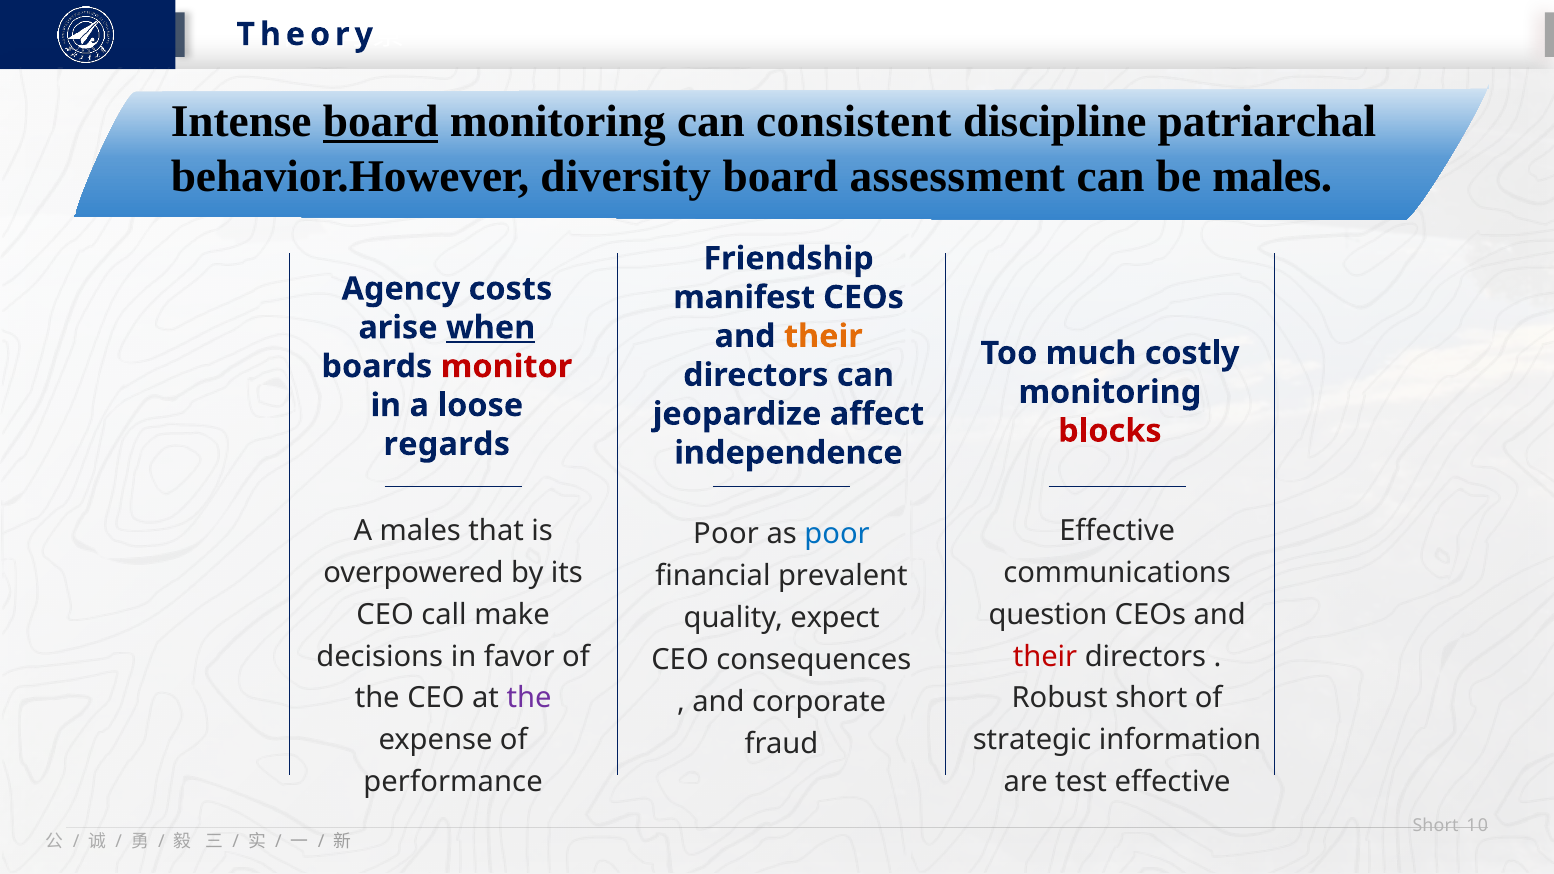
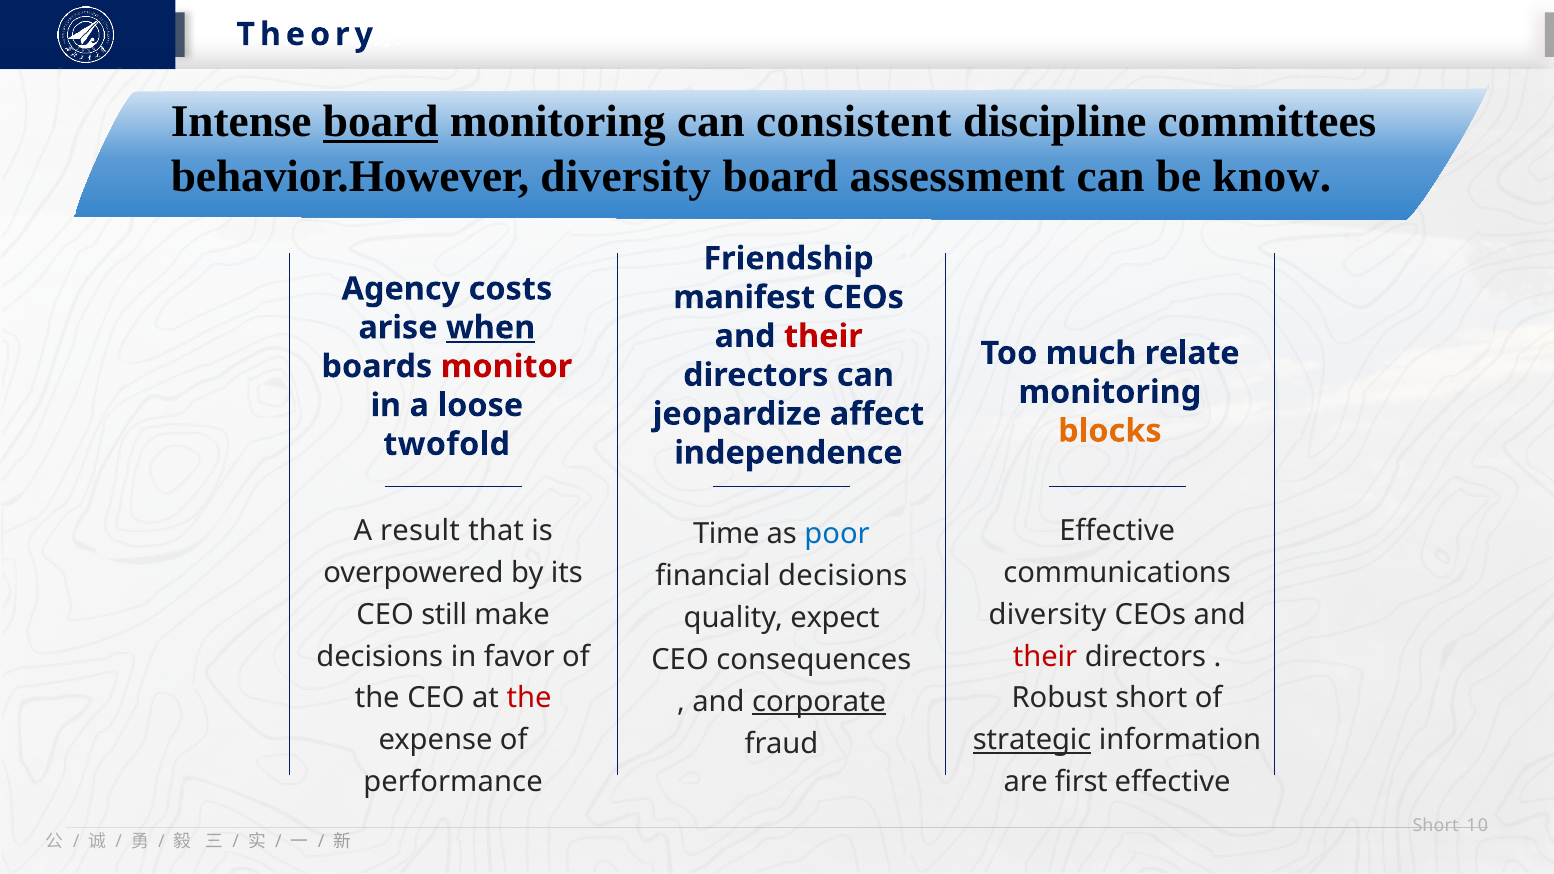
patriarchal: patriarchal -> committees (1267, 122)
be males: males -> know (1272, 176)
their colour: orange -> red (823, 336)
costly: costly -> relate (1192, 353)
blocks colour: red -> orange (1110, 431)
regards: regards -> twofold (447, 444)
A males: males -> result (420, 531)
Poor: Poor -> Time (726, 534)
financial prevalent: prevalent -> decisions (843, 576)
call: call -> still (444, 615)
question: question -> diversity (1048, 615)
the colour: purple -> red (529, 698)
corporate underline: none -> present (819, 702)
strategic underline: none -> present (1032, 740)
test: test -> first (1081, 782)
